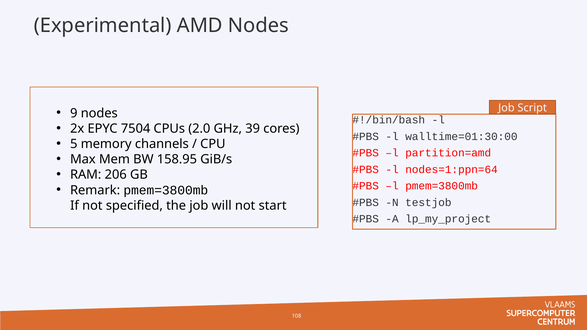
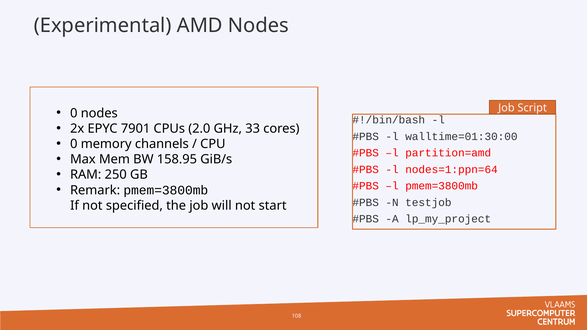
9: 9 -> 0 (74, 113)
7504: 7504 -> 7901 (136, 129)
39: 39 -> 33 (253, 129)
5: 5 -> 0 (74, 144)
206: 206 -> 250 (116, 175)
